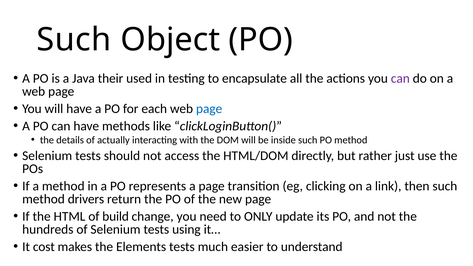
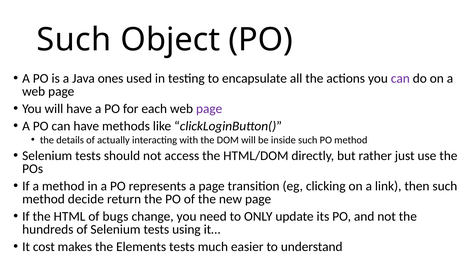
their: their -> ones (111, 79)
page colour: blue -> purple (209, 109)
drivers: drivers -> decide (86, 199)
build: build -> bugs (115, 217)
